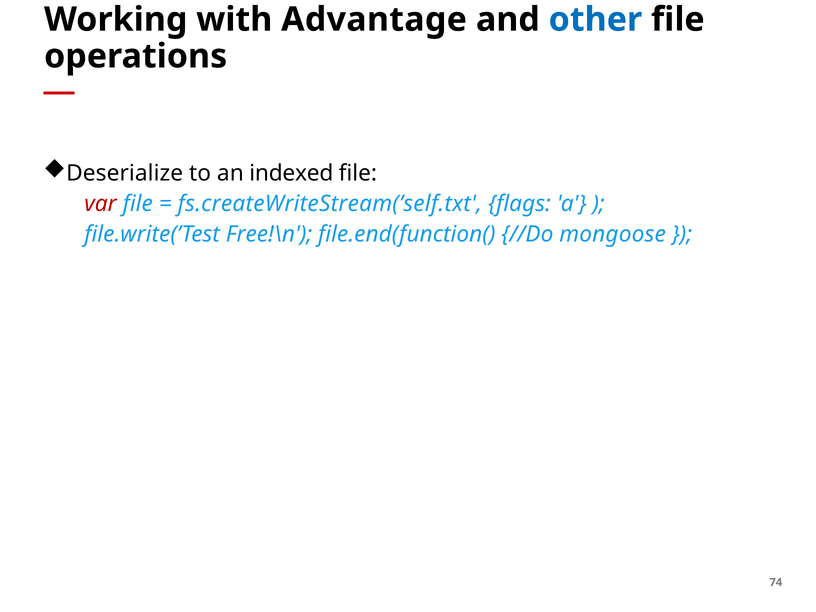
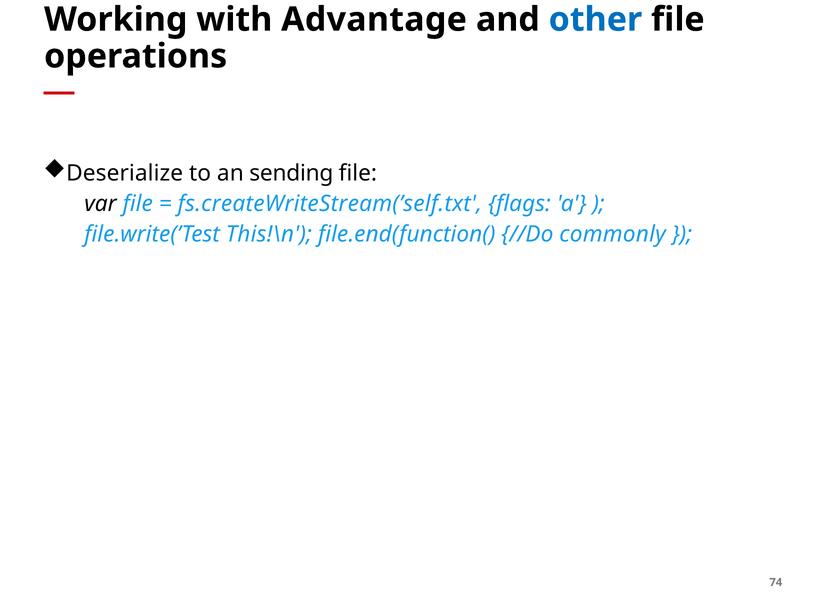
indexed: indexed -> sending (291, 173)
var colour: red -> black (101, 204)
Free!\n: Free!\n -> This!\n (269, 234)
mongoose: mongoose -> commonly (613, 234)
